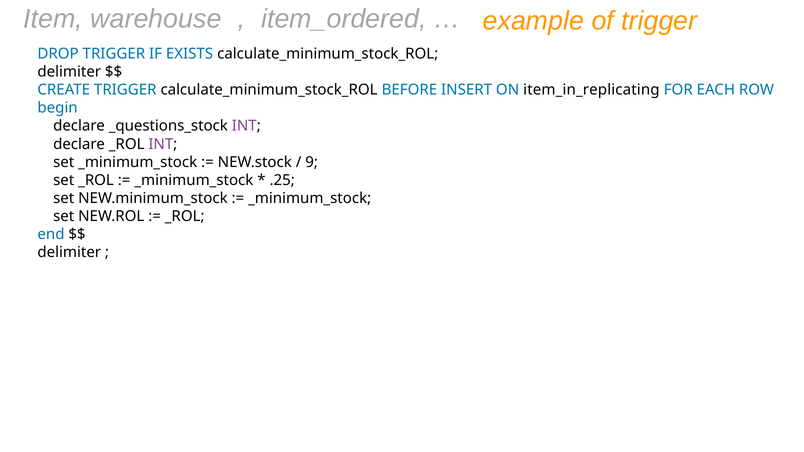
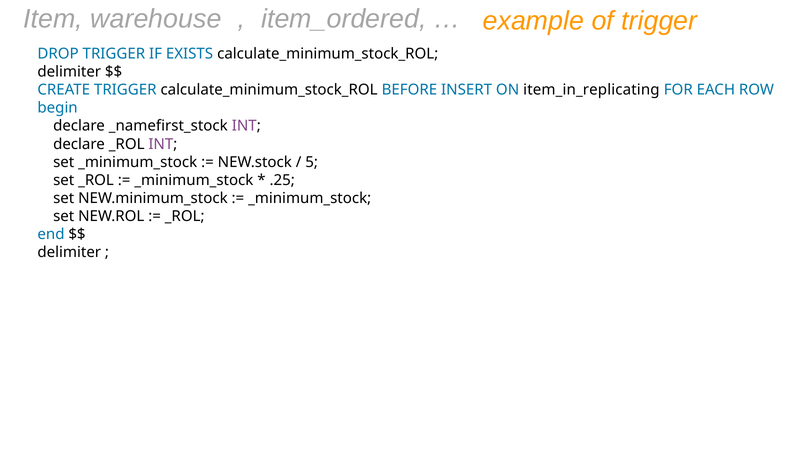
_questions_stock: _questions_stock -> _namefirst_stock (168, 126)
9: 9 -> 5 (312, 162)
